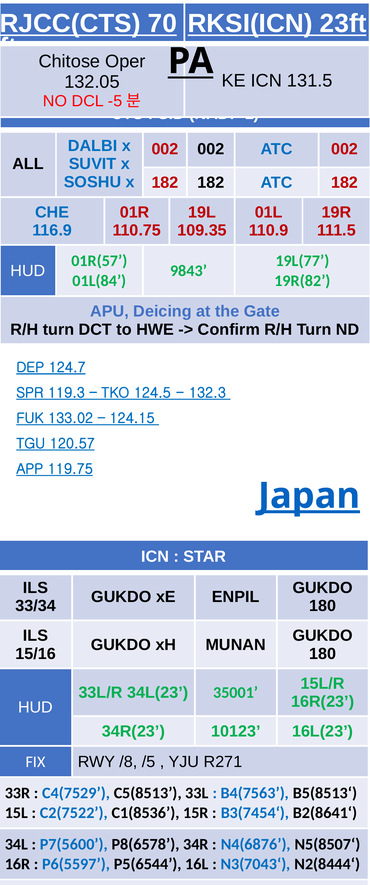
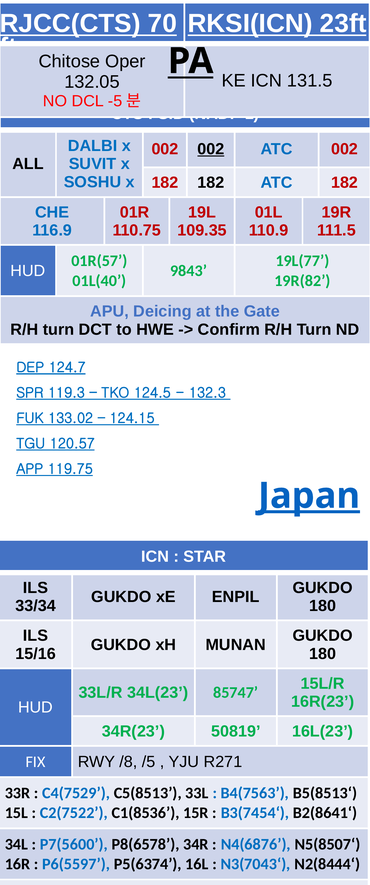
002 underline: none -> present (211, 149)
01L(84: 01L(84 -> 01L(40 (99, 281)
35001: 35001 -> 85747 (236, 693)
10123: 10123 -> 50819 (236, 732)
P5(6544: P5(6544 -> P5(6374 (148, 864)
